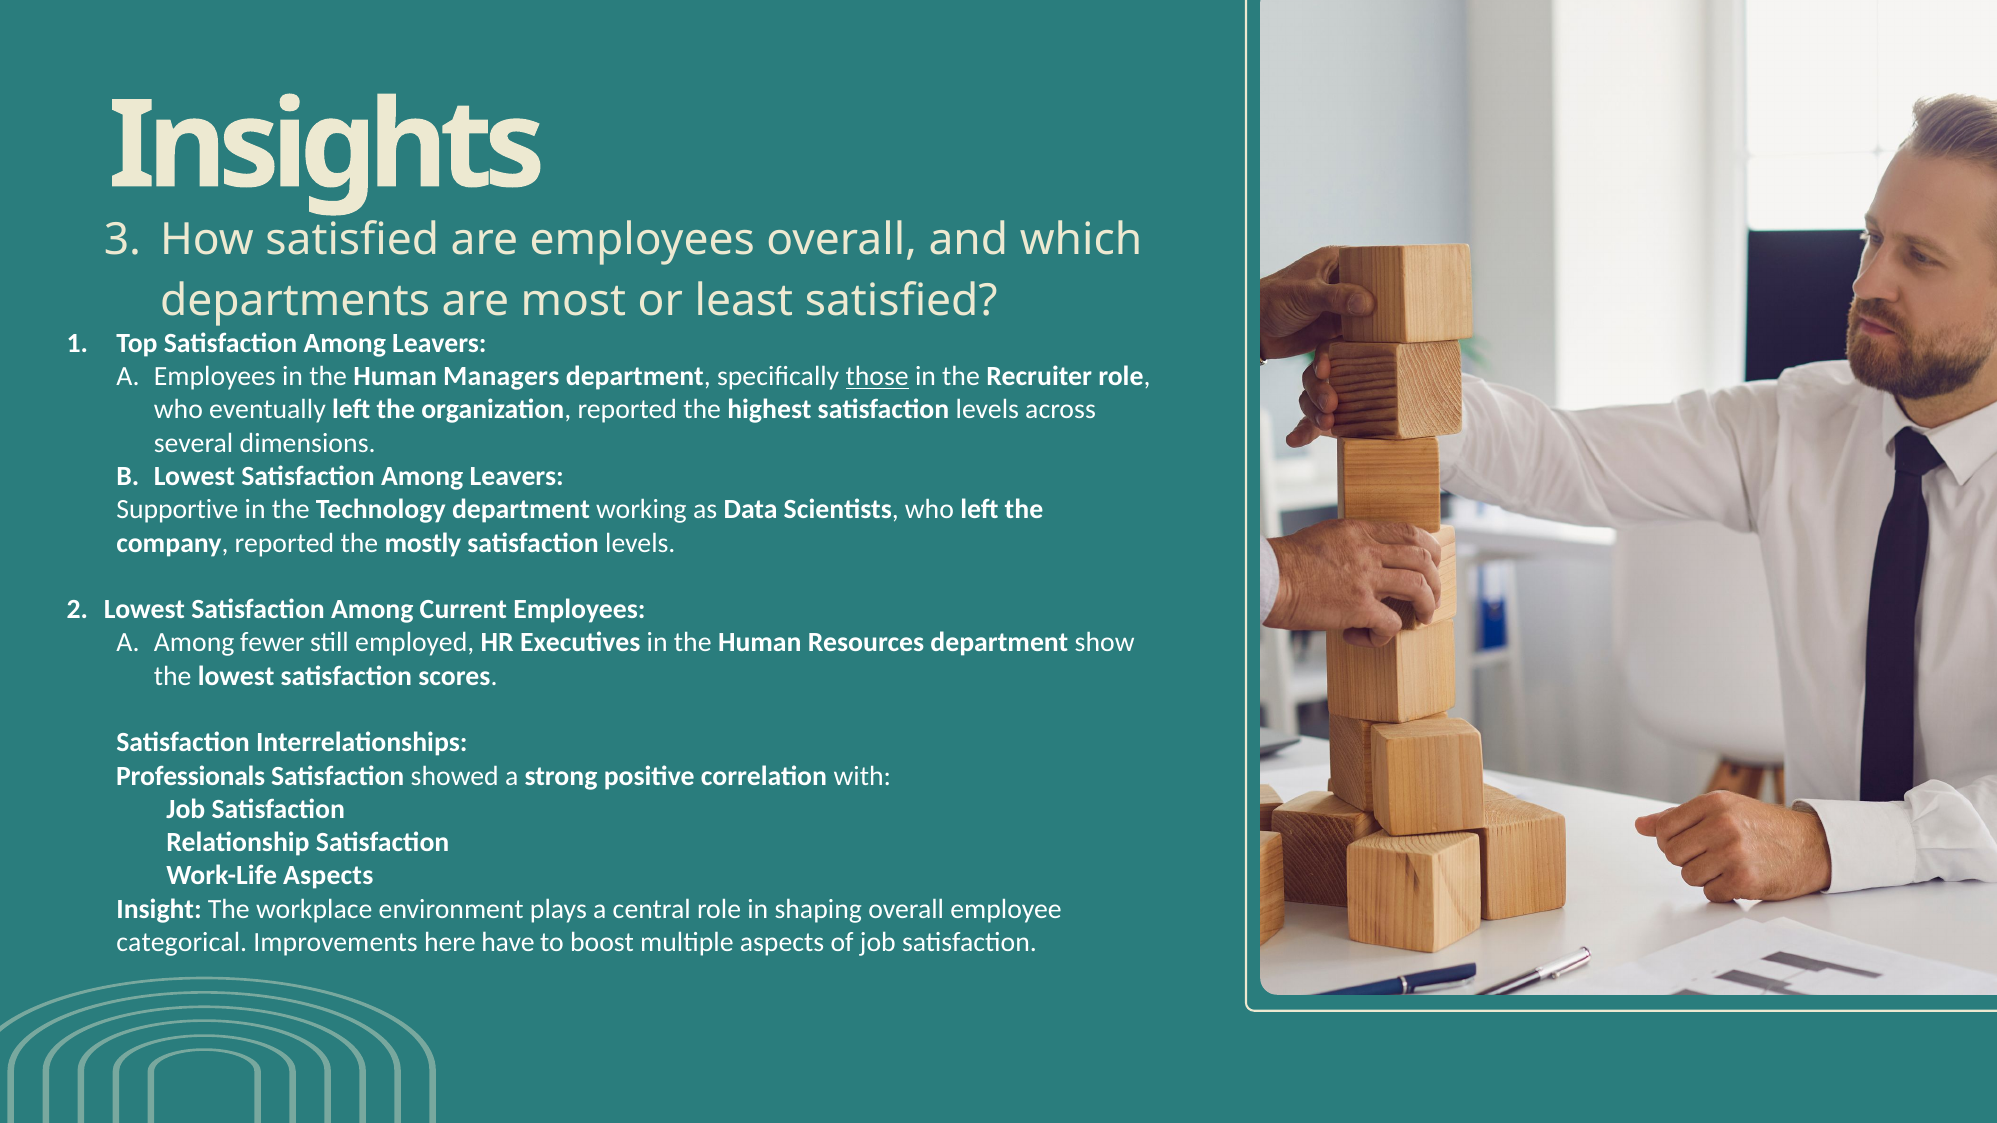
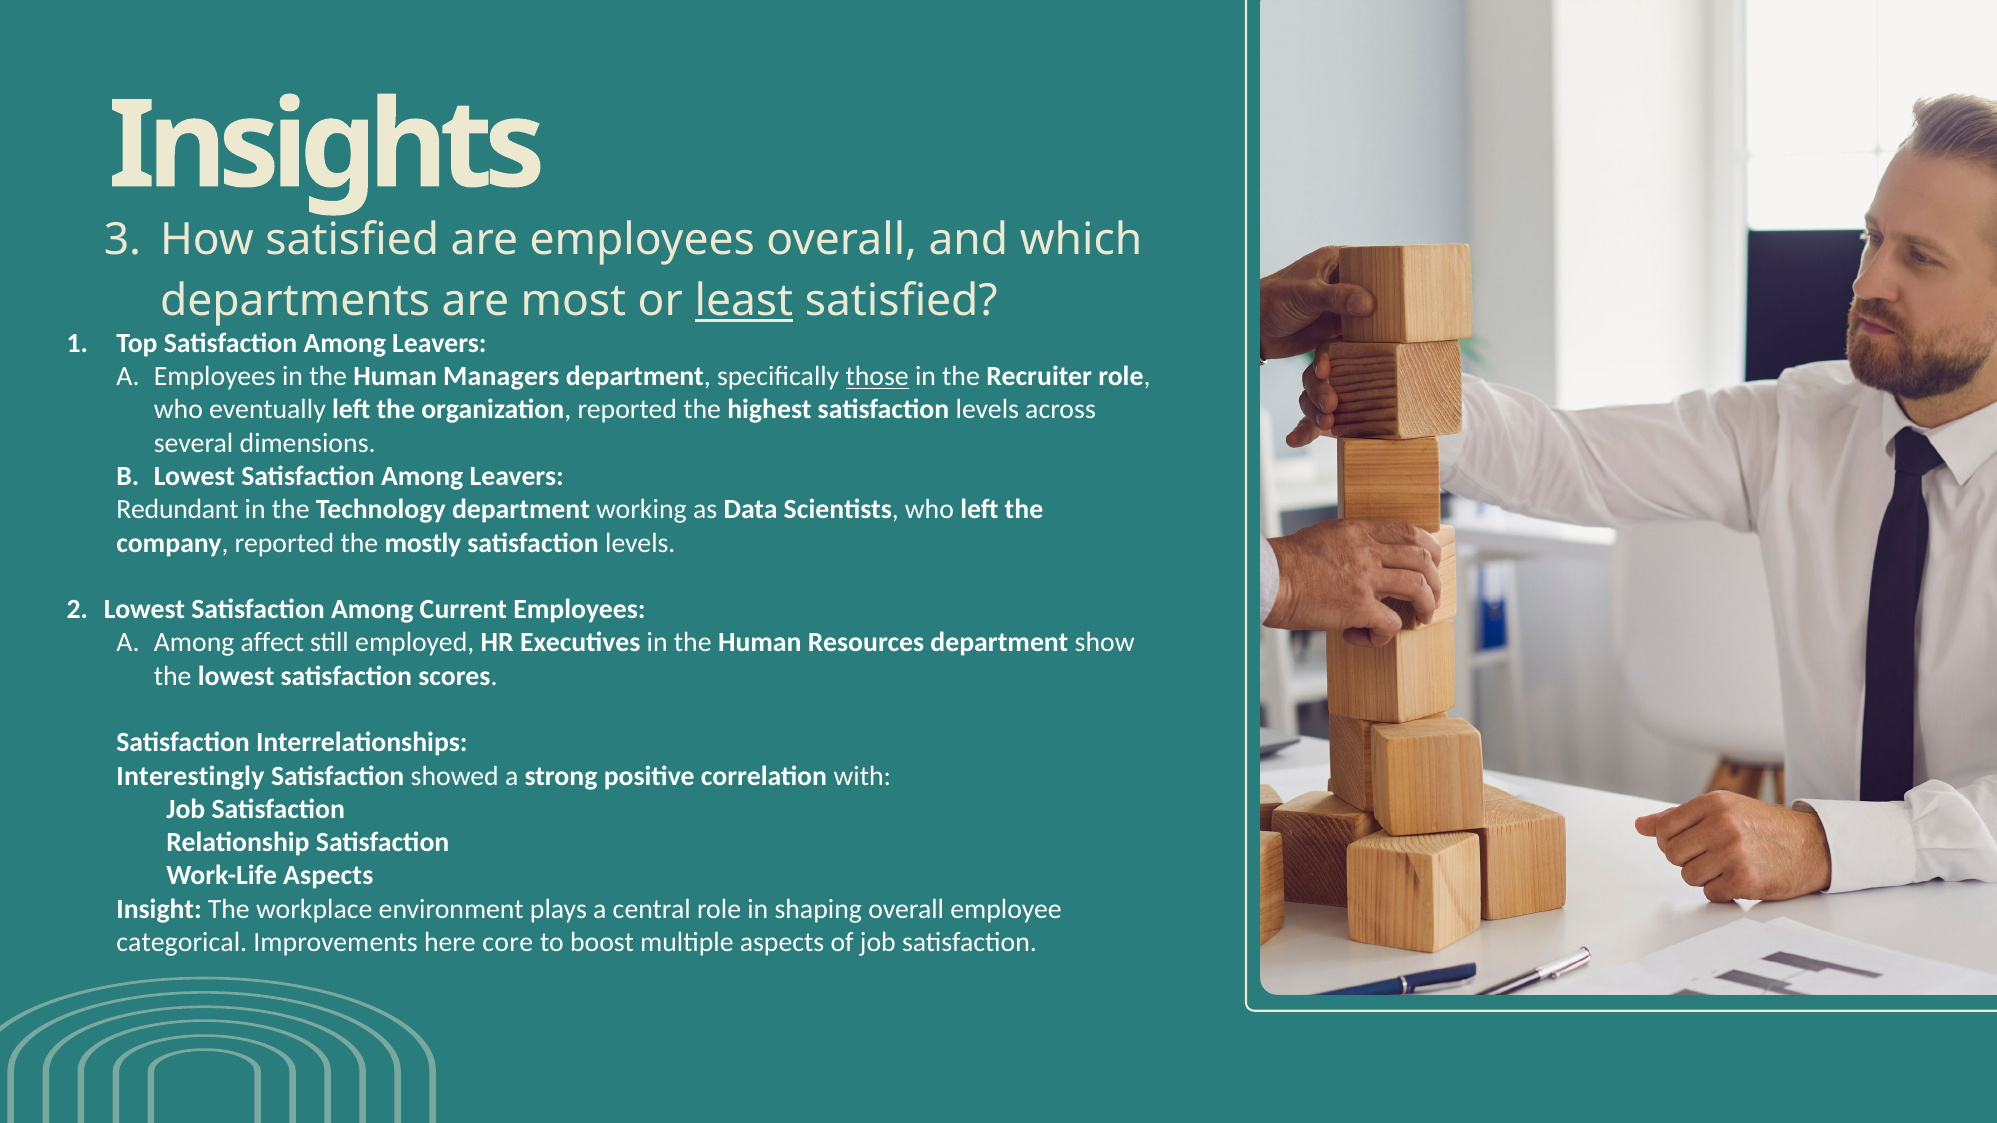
least underline: none -> present (744, 301)
Supportive: Supportive -> Redundant (177, 510)
fewer: fewer -> affect (272, 643)
Professionals: Professionals -> Interestingly (190, 776)
have: have -> core (508, 943)
